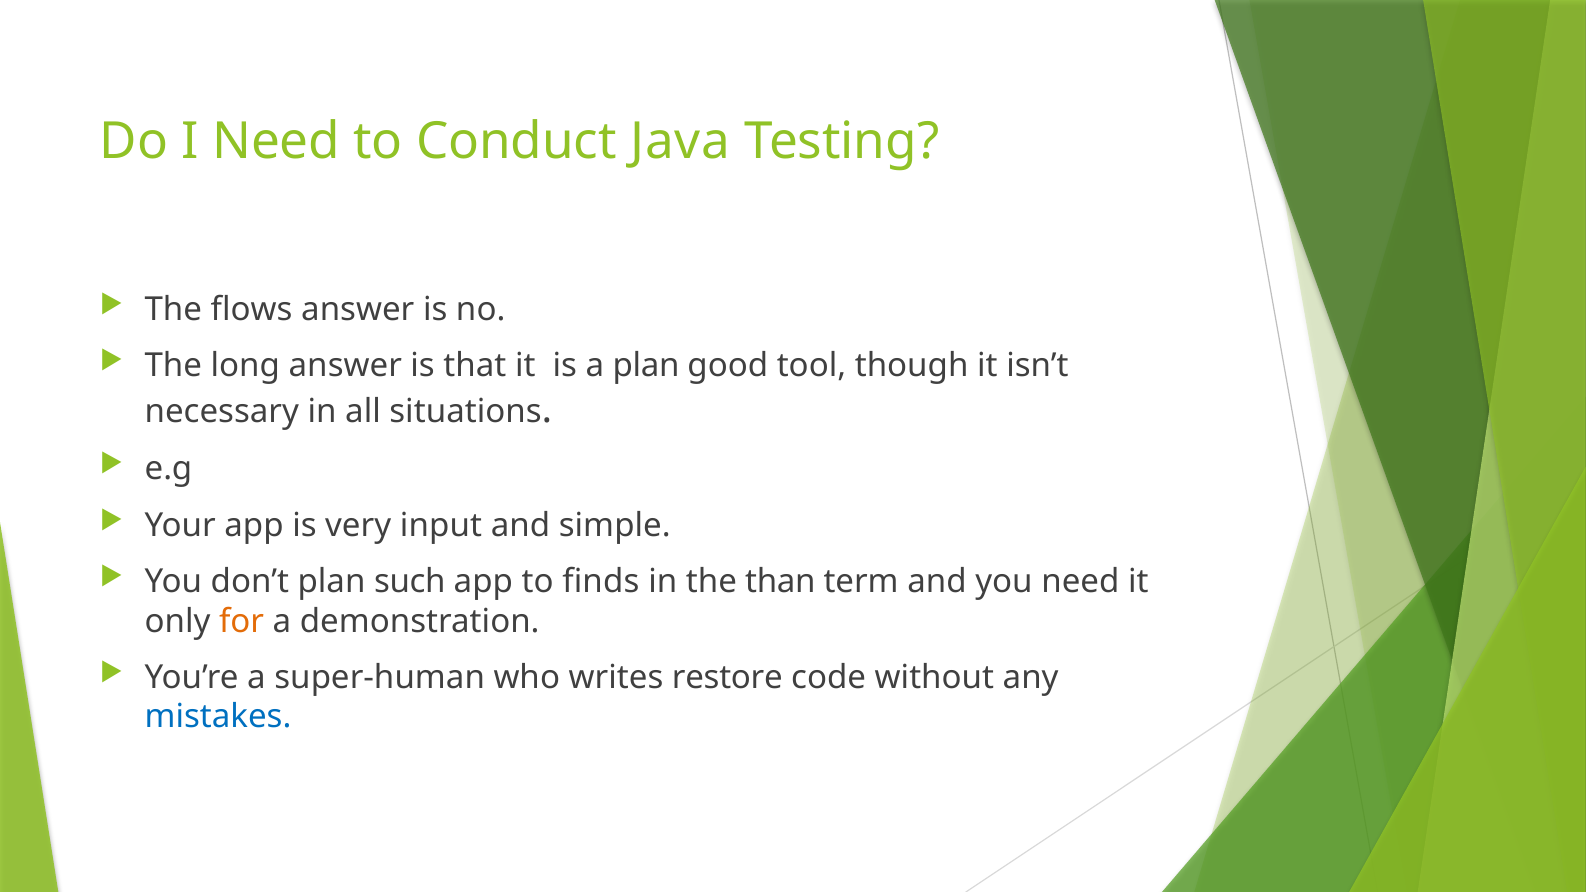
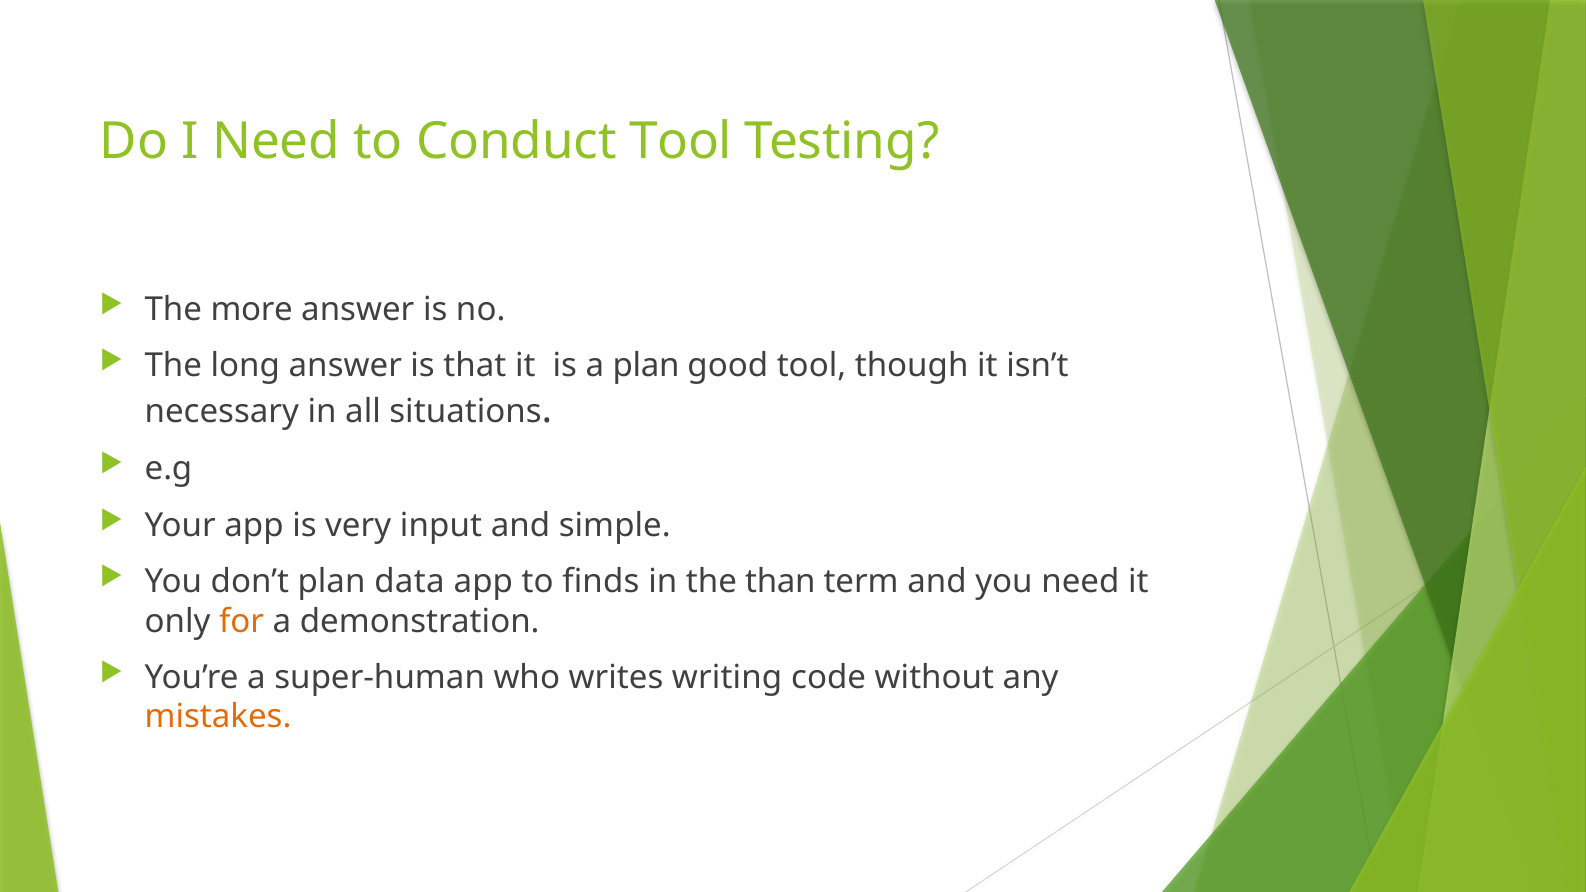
Conduct Java: Java -> Tool (681, 142)
flows: flows -> more (252, 309)
such: such -> data (409, 582)
restore: restore -> writing (727, 677)
mistakes colour: blue -> orange (218, 717)
